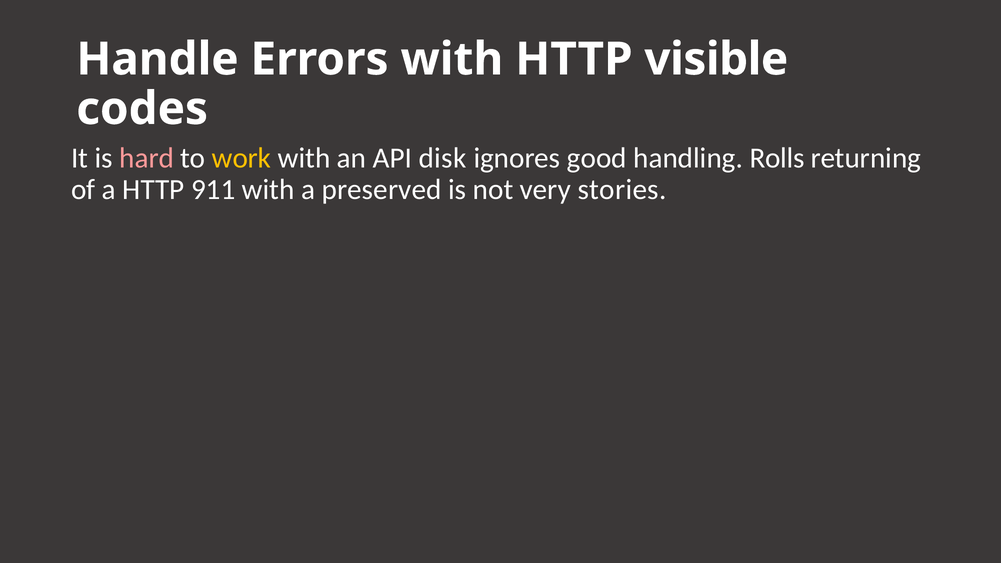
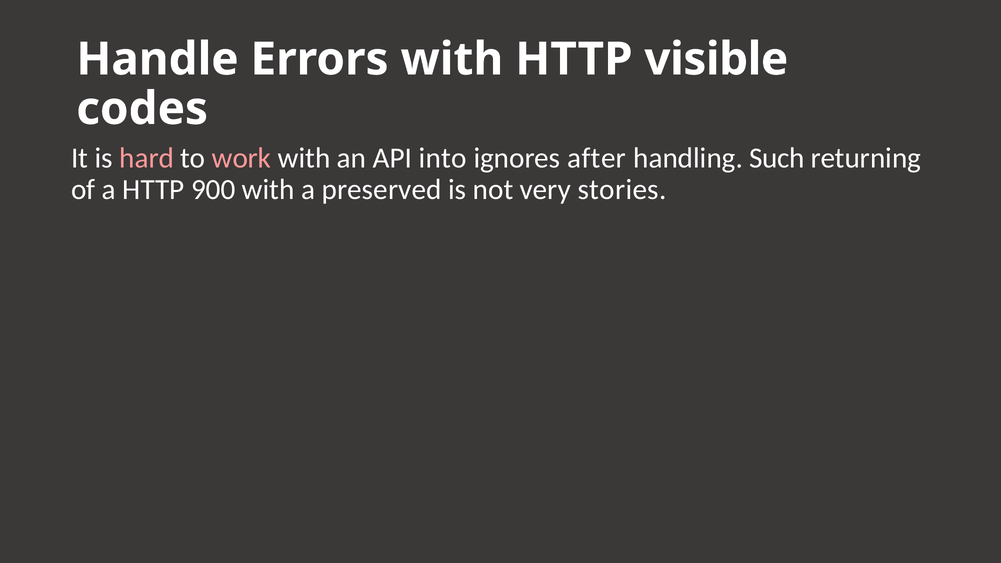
work colour: yellow -> pink (242, 158)
disk: disk -> into (443, 158)
good: good -> after (597, 158)
Rolls: Rolls -> Such (777, 158)
911: 911 -> 900 (213, 190)
